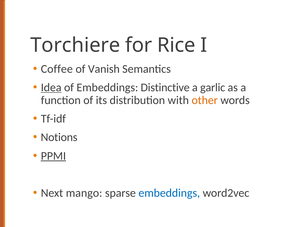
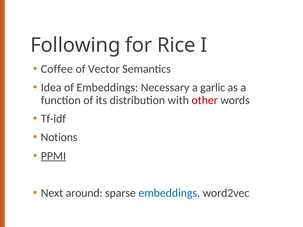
Torchiere: Torchiere -> Following (75, 45)
Vanish: Vanish -> Vector (104, 69)
Idea underline: present -> none (51, 88)
Distinctive: Distinctive -> Necessary (165, 88)
other colour: orange -> red (205, 100)
mango: mango -> around (84, 193)
